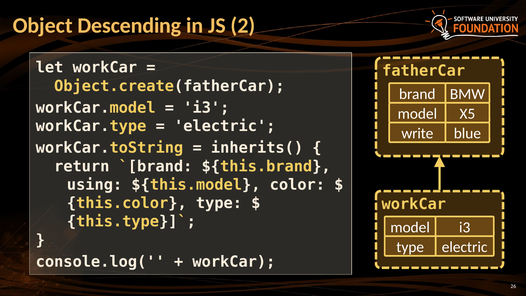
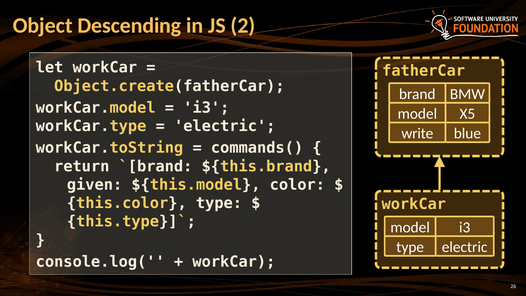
inherits(: inherits( -> commands( (257, 148)
using: using -> given (95, 185)
